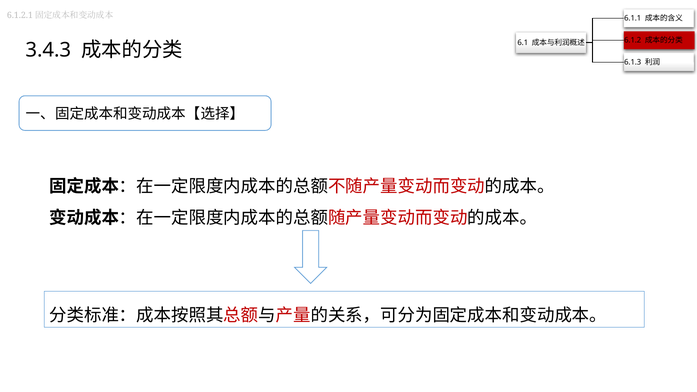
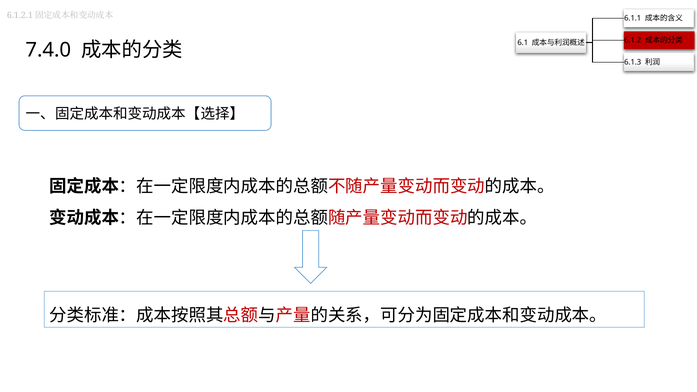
3.4.3: 3.4.3 -> 7.4.0 (48, 50)
